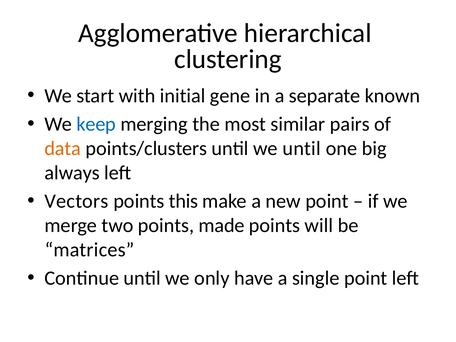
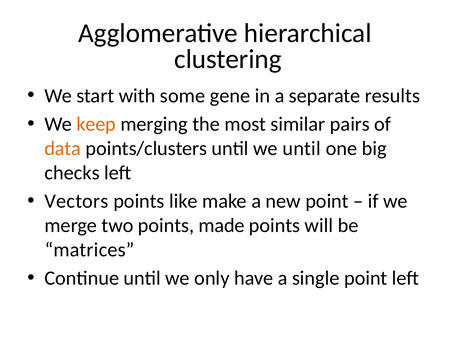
initial: initial -> some (183, 96)
known: known -> results (392, 96)
keep colour: blue -> orange (96, 124)
always: always -> checks (72, 173)
this: this -> like (183, 201)
